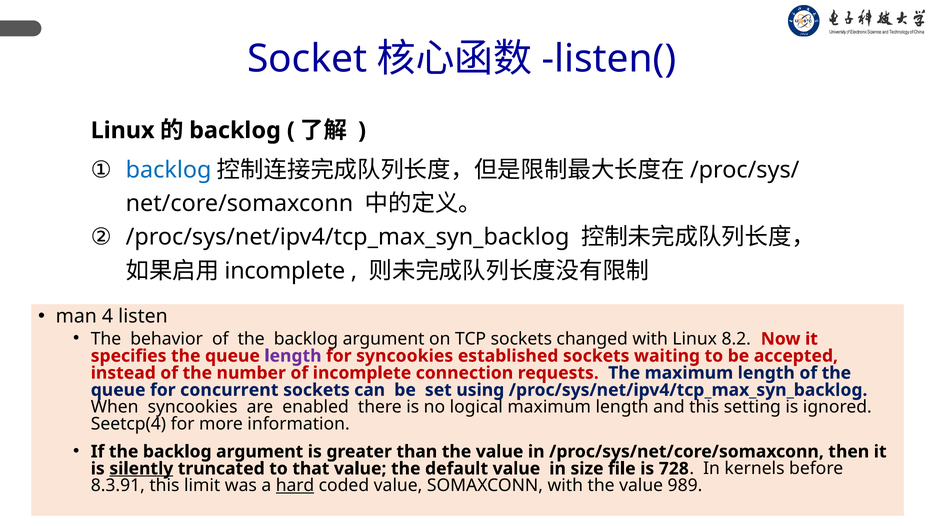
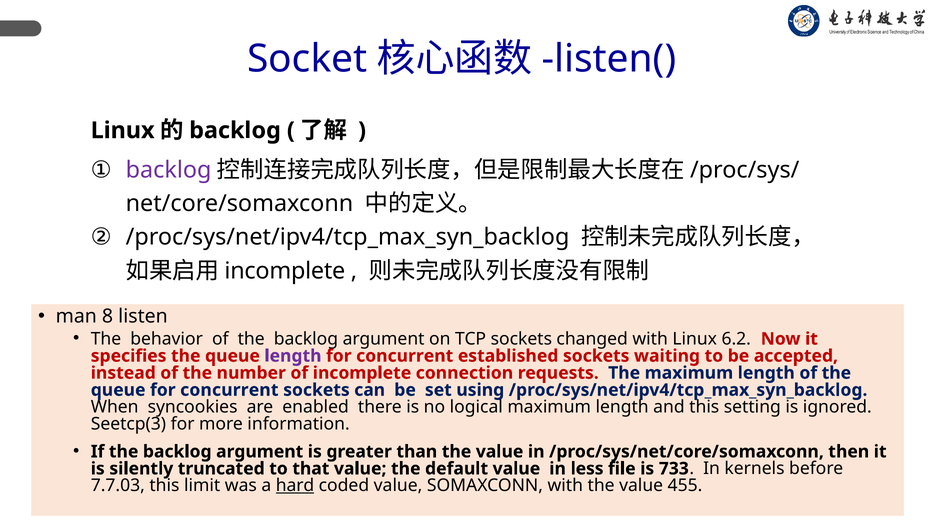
backlog colour: blue -> purple (169, 170)
4: 4 -> 8 (108, 316)
8.2: 8.2 -> 6.2 (736, 339)
syncookies: syncookies -> concurrent (405, 356)
Seetcp(4: Seetcp(4 -> Seetcp(3 (128, 424)
silently underline: present -> none (141, 469)
size: size -> less (587, 469)
728: 728 -> 733 (674, 469)
8.3.91: 8.3.91 -> 7.7.03 (118, 486)
989: 989 -> 455 (685, 486)
